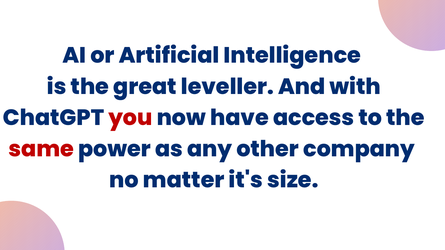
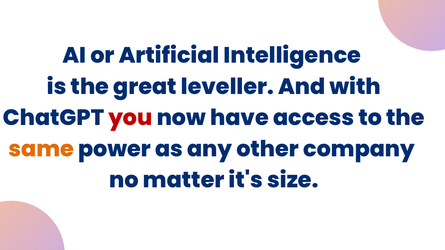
same colour: red -> orange (41, 149)
